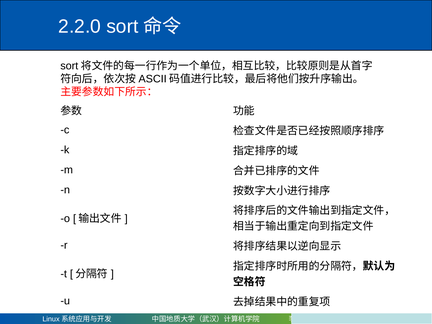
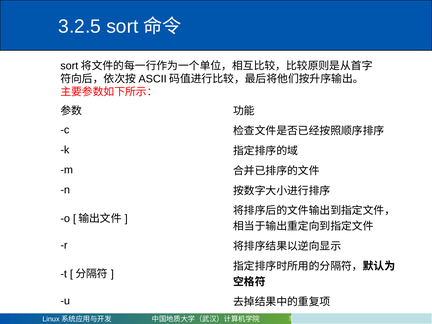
2.2.0: 2.2.0 -> 3.2.5 (80, 27)
